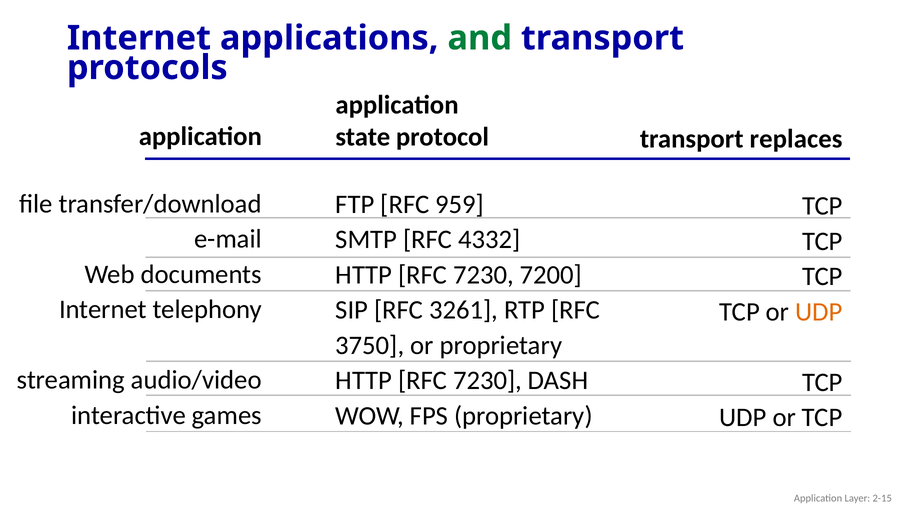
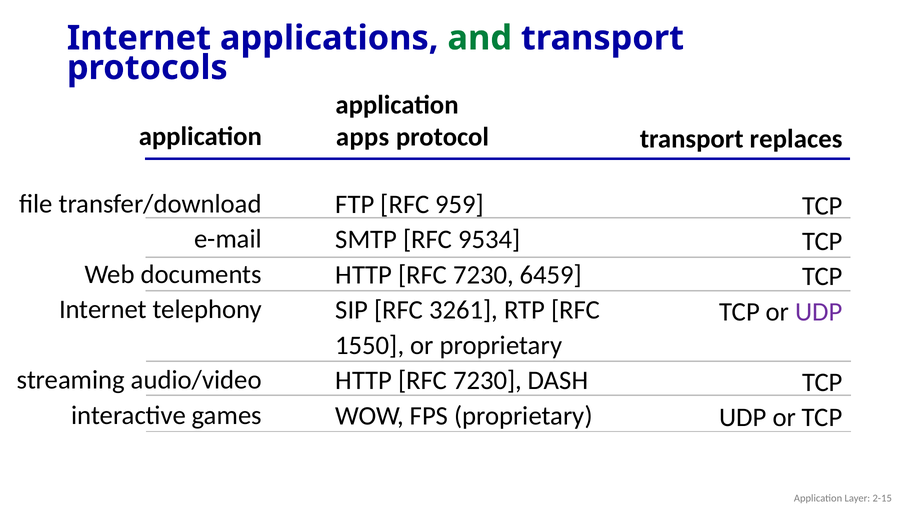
state: state -> apps (363, 137)
4332: 4332 -> 9534 (489, 240)
7200: 7200 -> 6459 (551, 275)
UDP colour: orange -> purple (819, 312)
3750: 3750 -> 1550 (370, 345)
